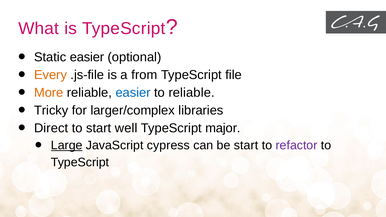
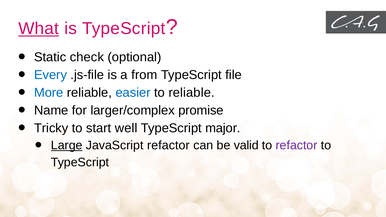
What underline: none -> present (39, 29)
Static easier: easier -> check (87, 57)
Every colour: orange -> blue (51, 75)
More colour: orange -> blue (49, 93)
Tricky: Tricky -> Name (51, 110)
libraries: libraries -> promise (201, 110)
Direct: Direct -> Tricky (51, 128)
JavaScript cypress: cypress -> refactor (168, 145)
be start: start -> valid (246, 145)
